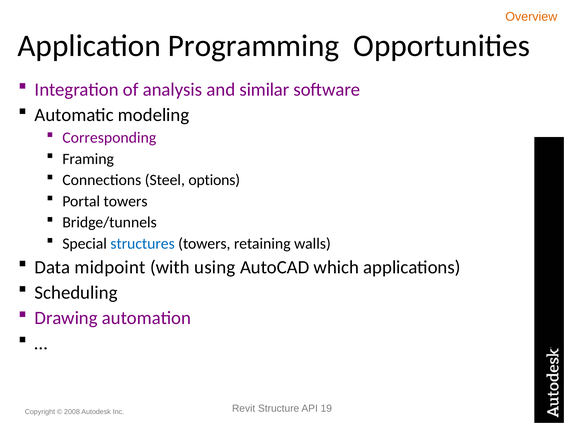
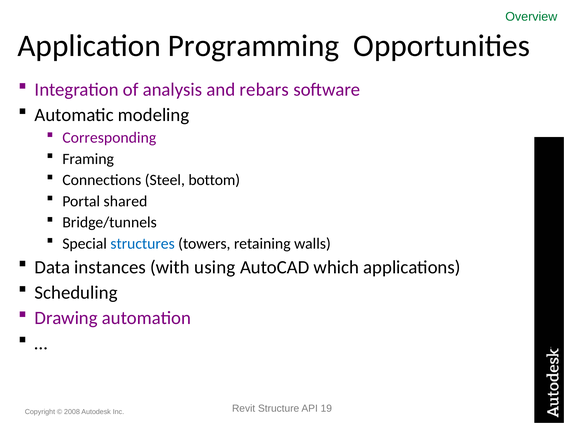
Overview colour: orange -> green (531, 17)
similar: similar -> rebars (264, 90)
options: options -> bottom (214, 180)
Portal towers: towers -> shared (125, 201)
midpoint: midpoint -> instances (110, 267)
